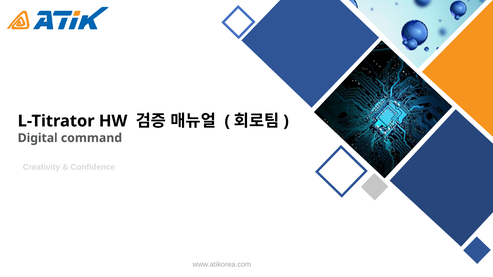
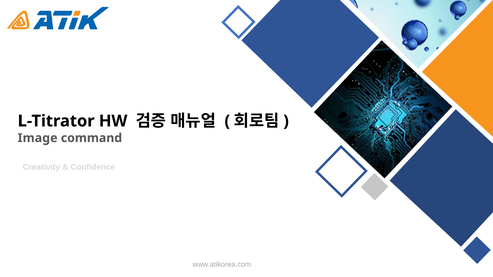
Digital: Digital -> Image (38, 138)
